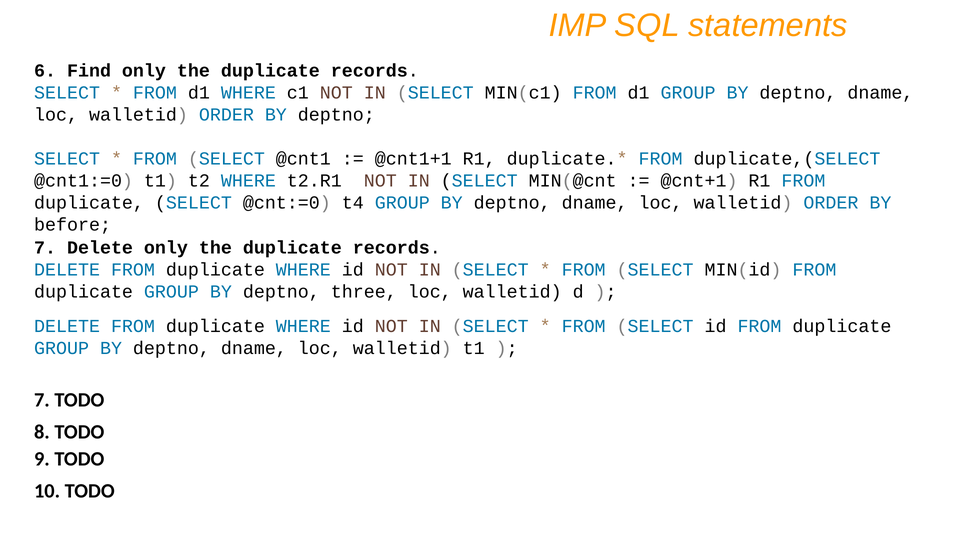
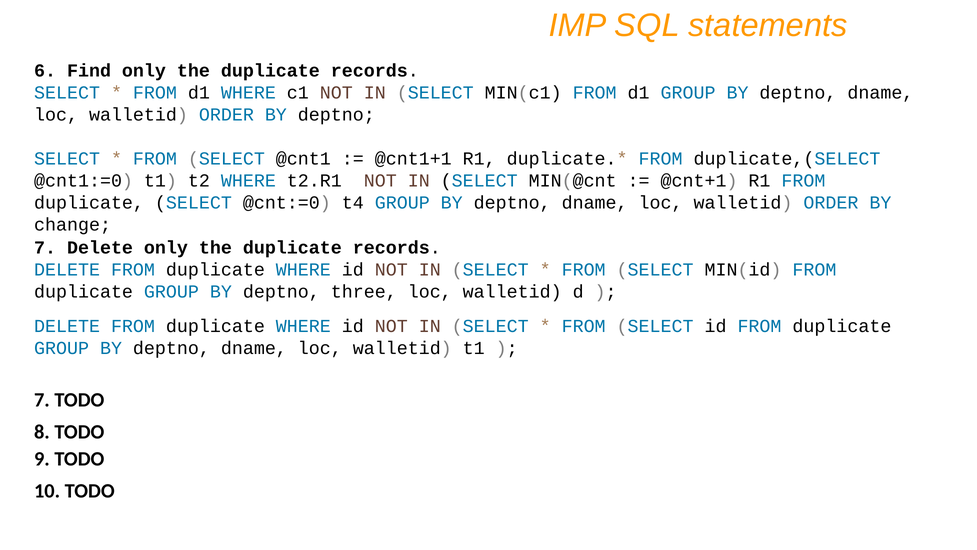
before: before -> change (73, 225)
